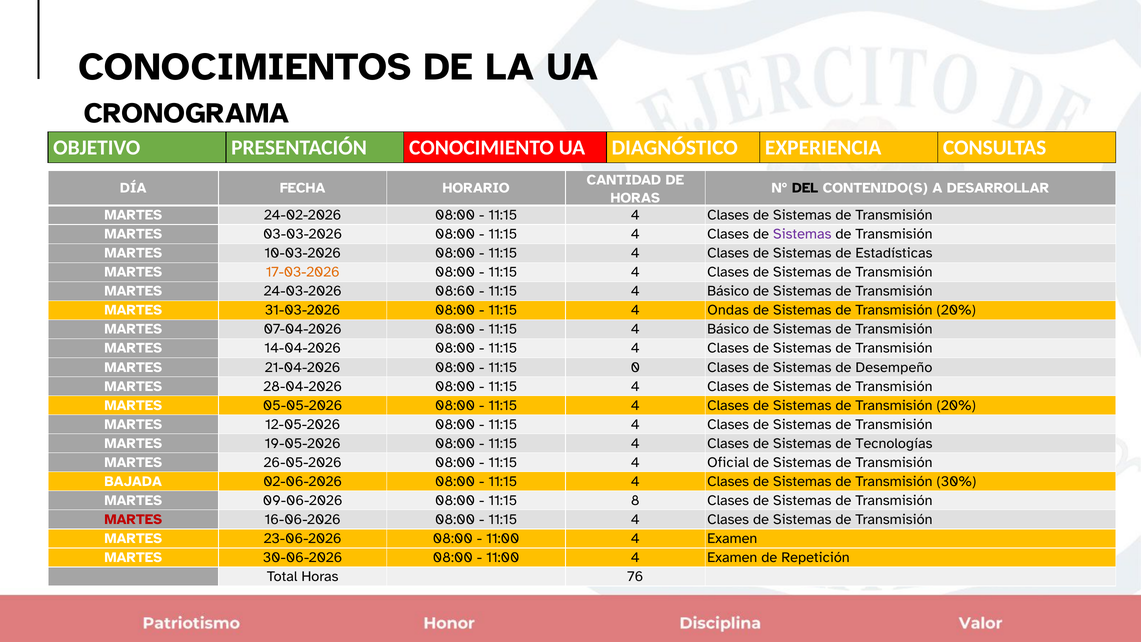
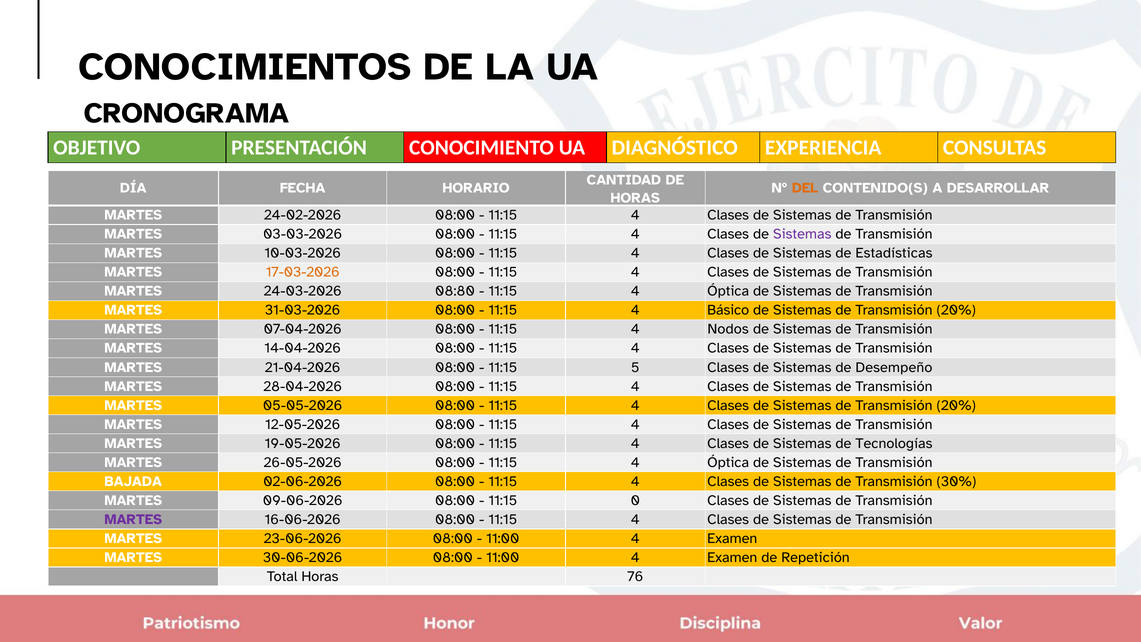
DEL colour: black -> orange (805, 188)
08:60: 08:60 -> 08:80 (455, 291)
Básico: Básico -> Óptica (728, 291)
Ondas: Ondas -> Básico (728, 310)
Básico: Básico -> Nodos (728, 329)
0: 0 -> 5 (635, 367)
Oficial: Oficial -> Óptica (728, 462)
8: 8 -> 0 (635, 500)
MARTES colour: red -> purple (133, 519)
